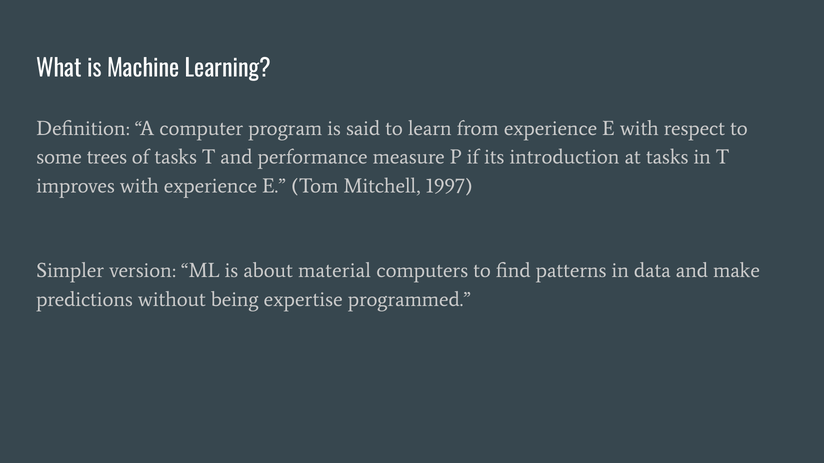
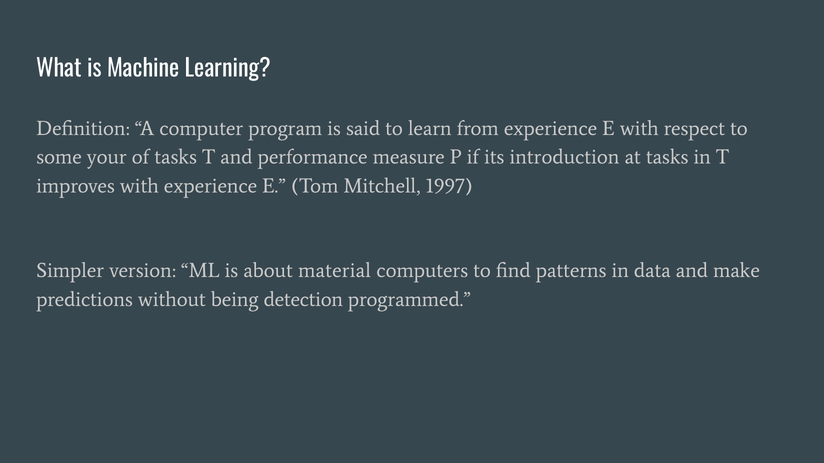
trees: trees -> your (107, 157)
expertise: expertise -> detection (303, 300)
